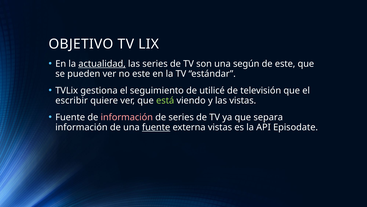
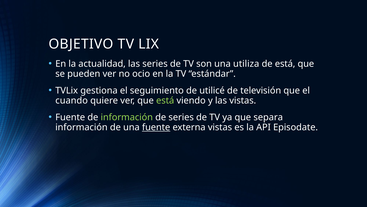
actualidad underline: present -> none (102, 64)
según: según -> utiliza (246, 64)
de este: este -> está (285, 64)
no este: este -> ocio (141, 74)
escribir: escribir -> cuando (72, 100)
información colour: pink -> light green (127, 117)
